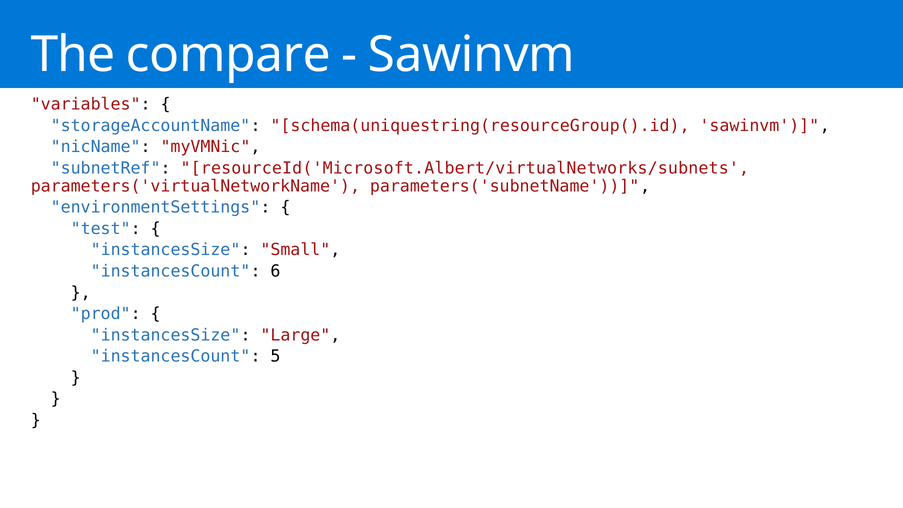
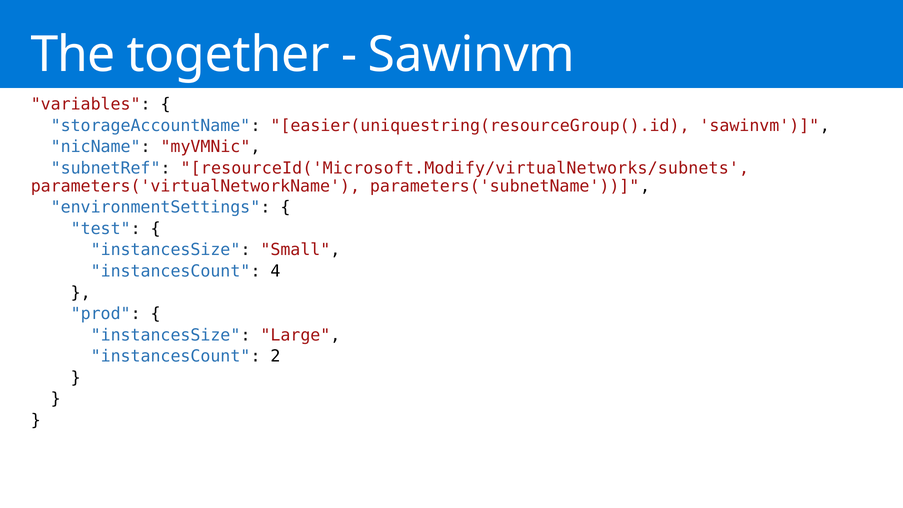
compare: compare -> together (228, 55)
schema(uniquestring(resourceGroup().id: schema(uniquestring(resourceGroup().id -> easier(uniquestring(resourceGroup().id (480, 126)
resourceId('Microsoft.Albert/virtualNetworks/subnets: resourceId('Microsoft.Albert/virtualNetworks/subnets -> resourceId('Microsoft.Modify/virtualNetworks/subnets (465, 168)
6: 6 -> 4 (275, 271)
5: 5 -> 2 (275, 356)
